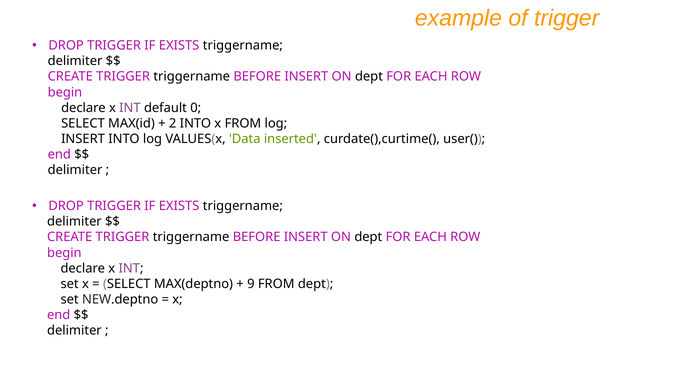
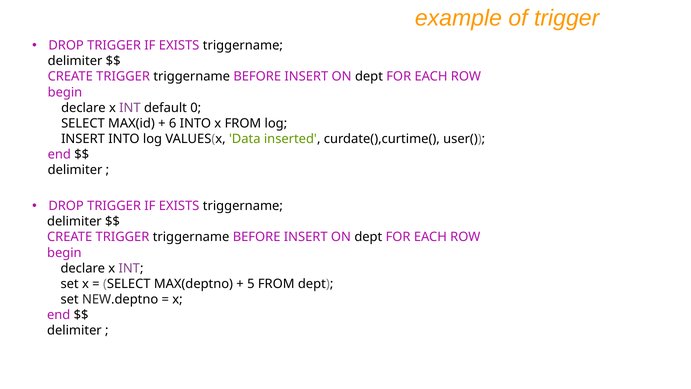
2: 2 -> 6 (173, 123)
9: 9 -> 5 (251, 284)
